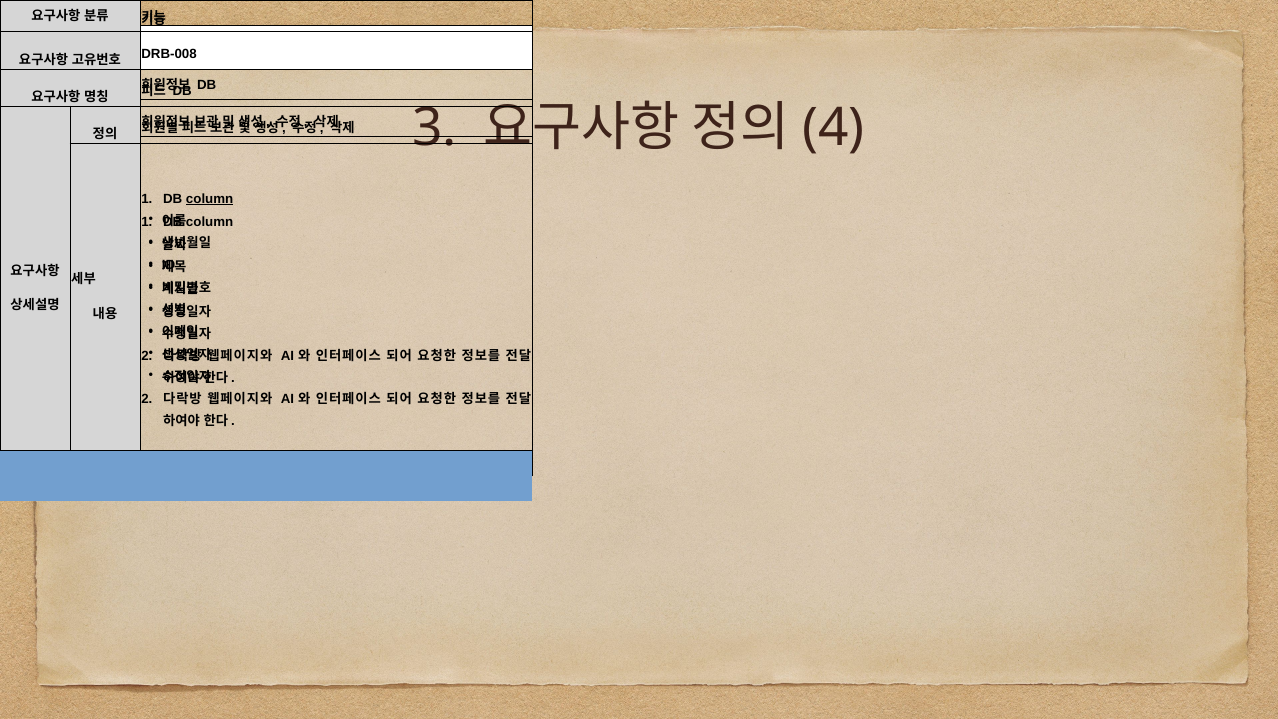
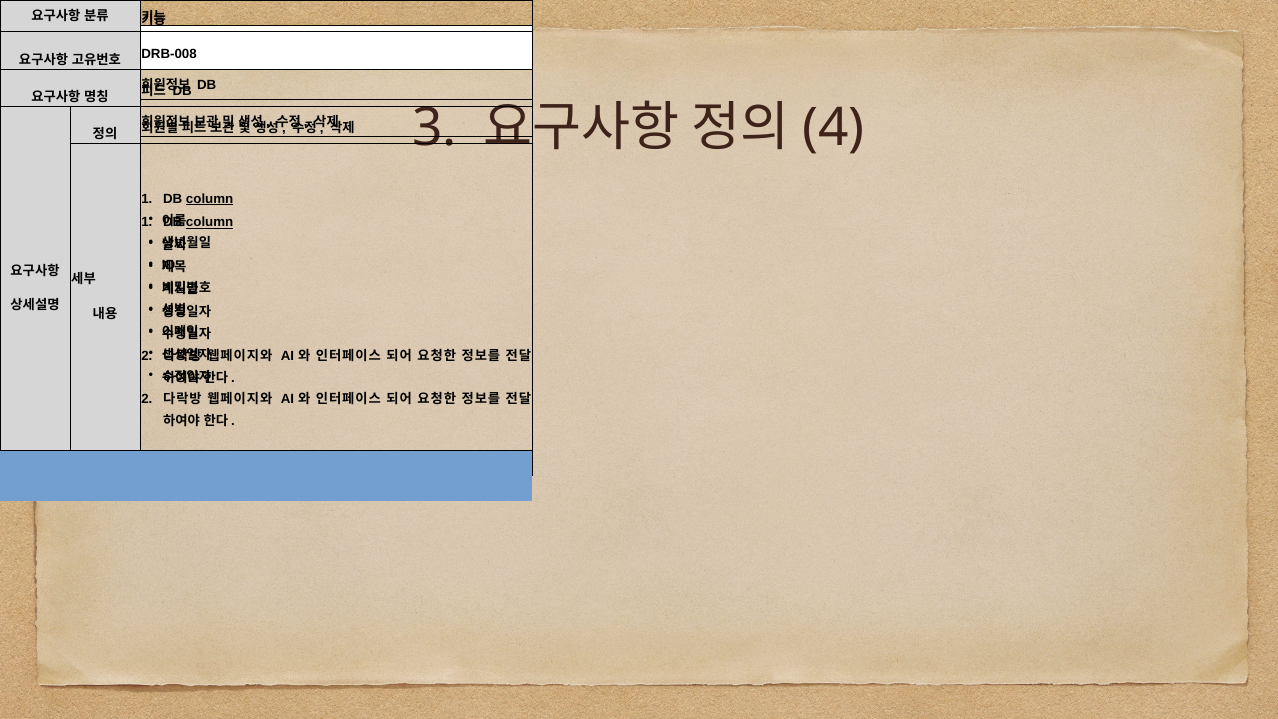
column underline: none -> present (210, 223)
